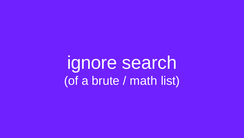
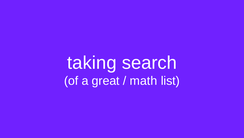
ignore: ignore -> taking (92, 63)
brute: brute -> great (106, 80)
